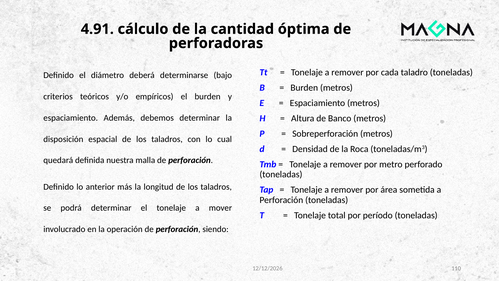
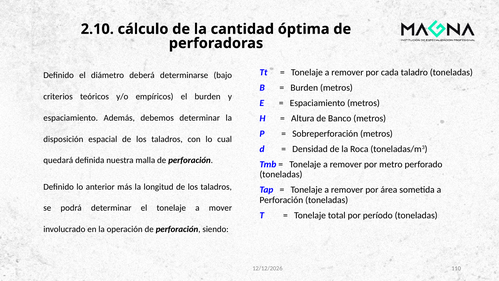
4.91: 4.91 -> 2.10 (97, 29)
